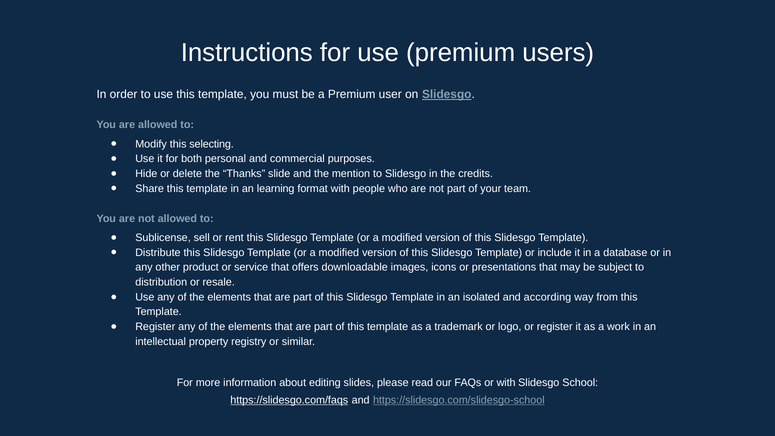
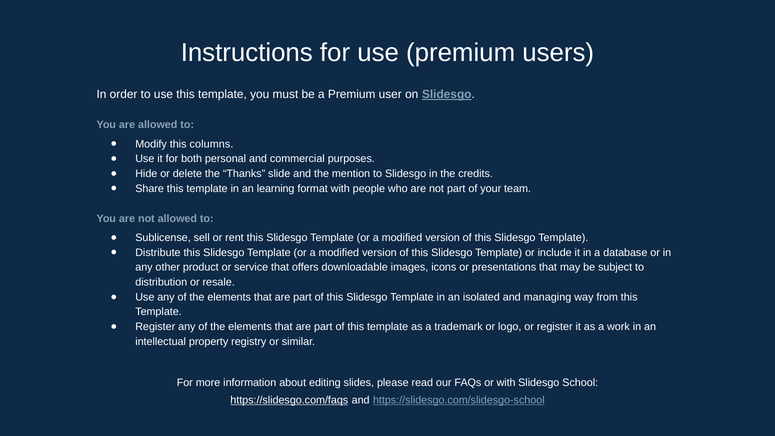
selecting: selecting -> columns (211, 144)
according: according -> managing (547, 297)
